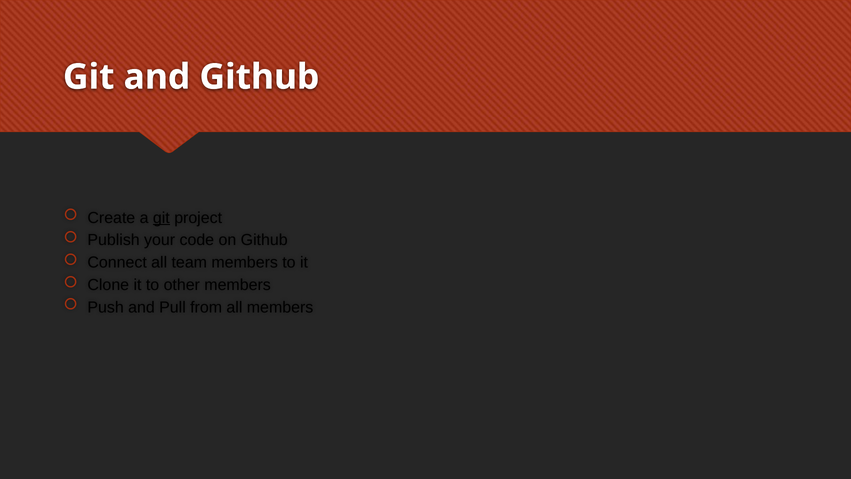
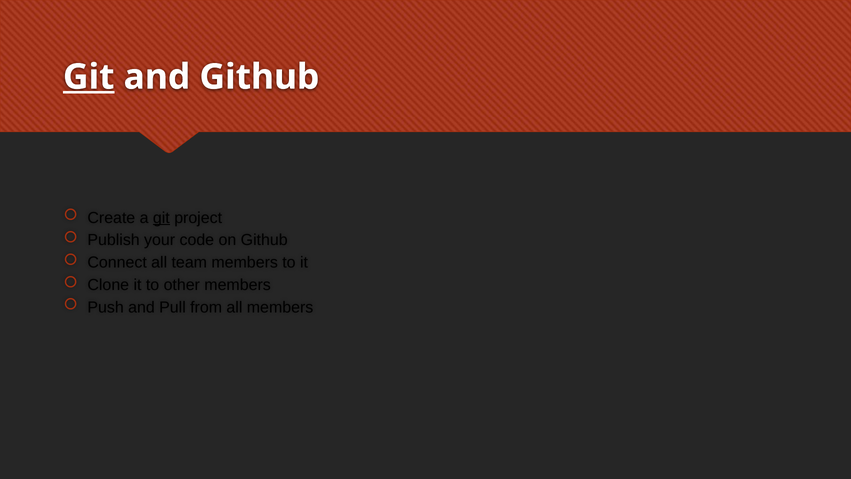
Git underline: none -> present (89, 77)
